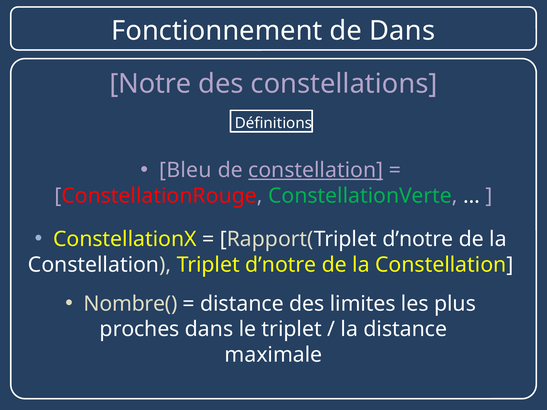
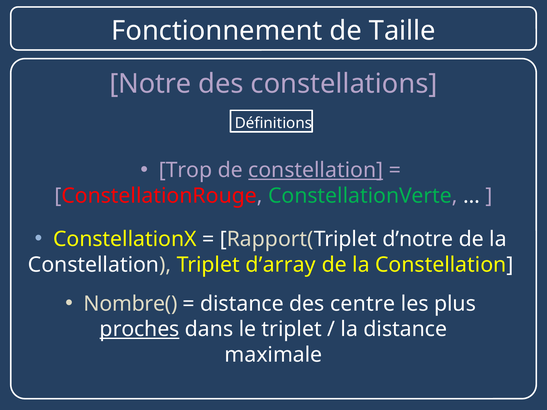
de Dans: Dans -> Taille (402, 31)
Bleu: Bleu -> Trop (186, 170)
Triplet d’notre: d’notre -> d’array (281, 265)
limites: limites -> centre (363, 304)
proches underline: none -> present (140, 329)
